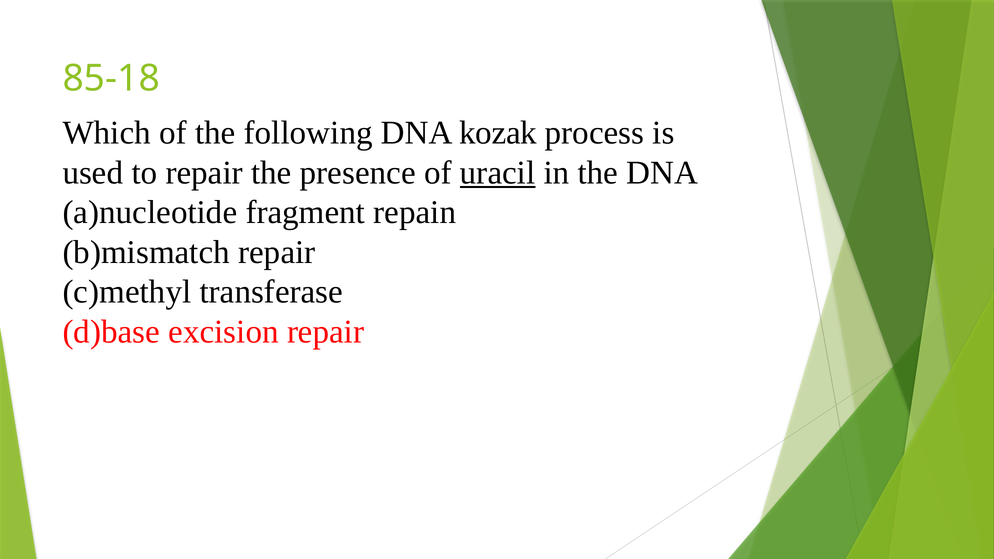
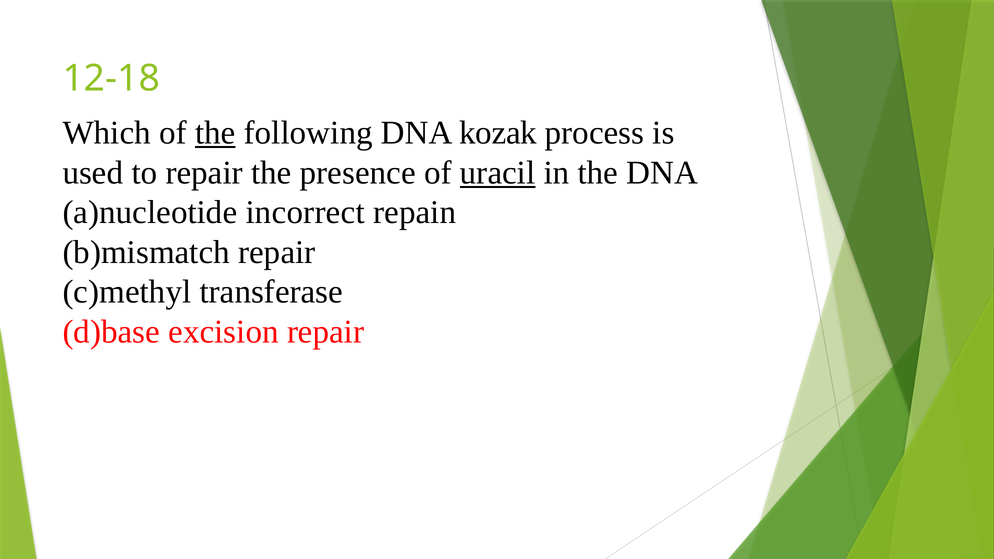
85-18: 85-18 -> 12-18 (111, 78)
the underline: none -> present (215, 133)
fragment: fragment -> incorrect (305, 212)
